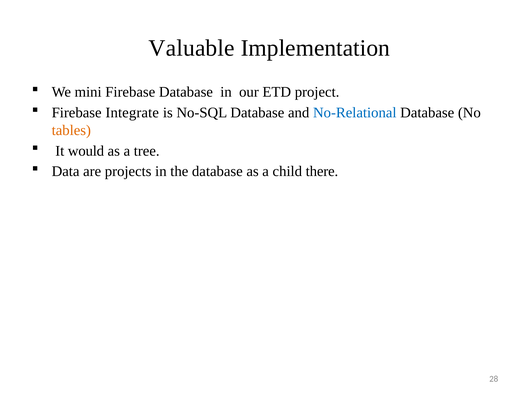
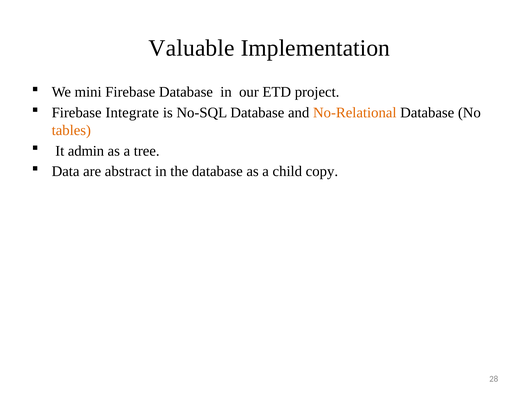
No-Relational colour: blue -> orange (355, 113)
would: would -> admin (86, 151)
projects: projects -> abstract (128, 172)
there: there -> copy (322, 172)
